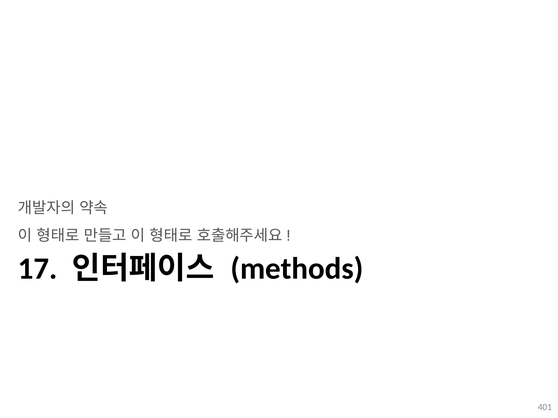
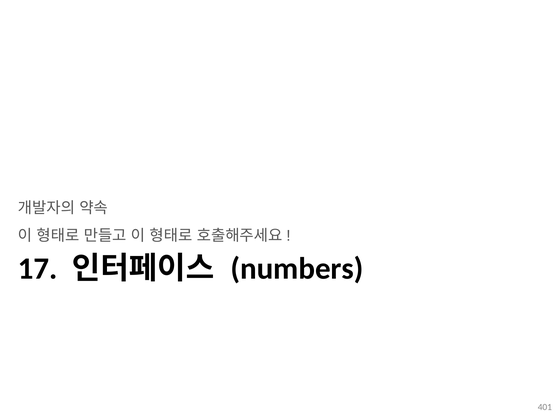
methods: methods -> numbers (297, 269)
